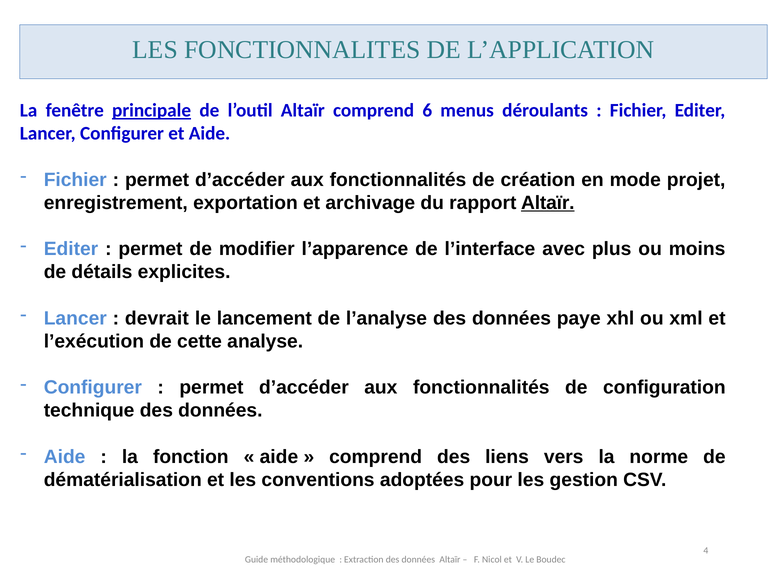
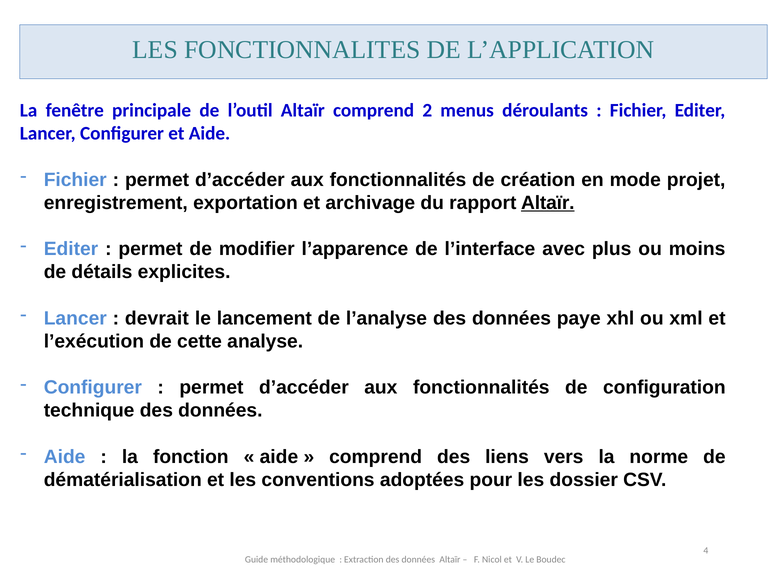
principale underline: present -> none (152, 110)
6: 6 -> 2 (427, 110)
gestion: gestion -> dossier (584, 480)
